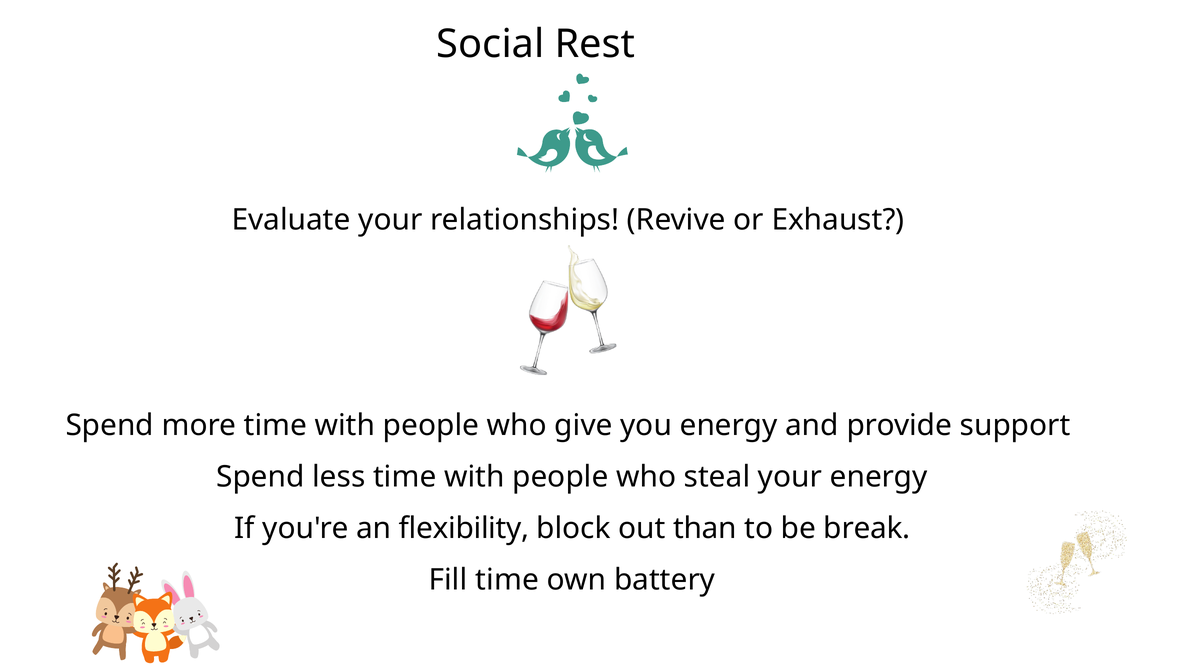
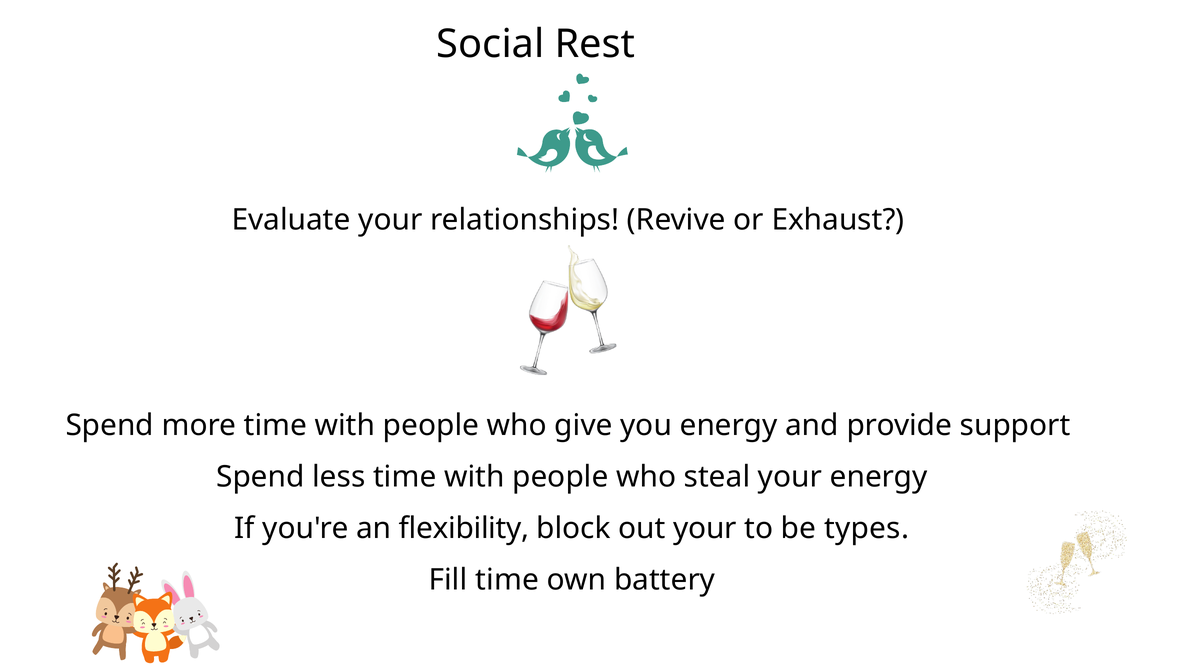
out than: than -> your (705, 529)
break: break -> types (867, 529)
